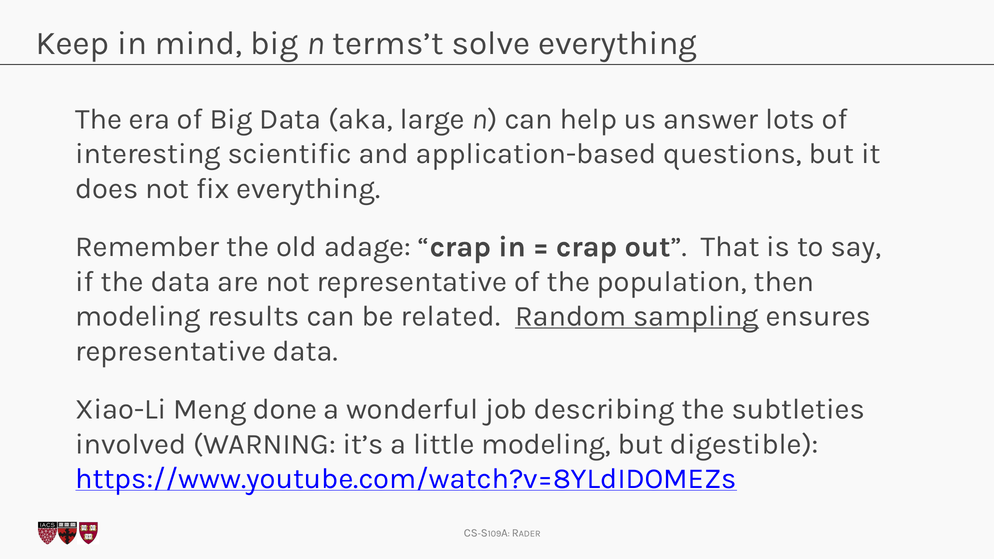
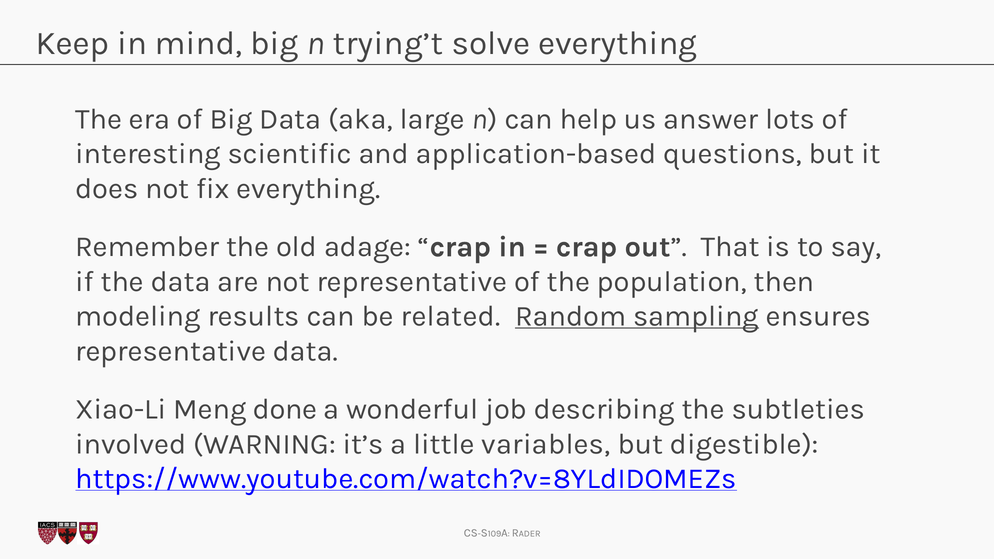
terms’t: terms’t -> trying’t (388, 44)
little modeling: modeling -> variables (546, 444)
